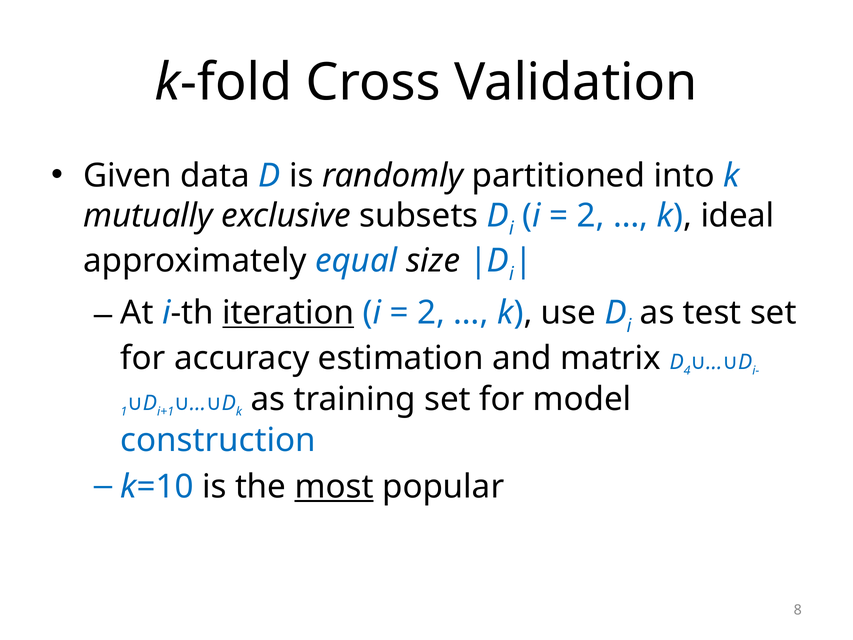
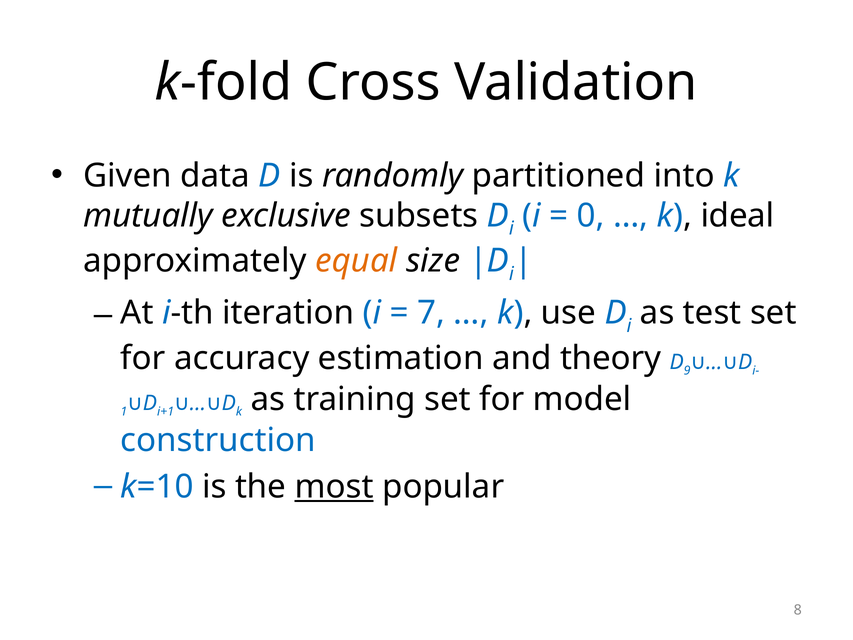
2: 2 -> 0 (591, 216)
equal colour: blue -> orange (356, 261)
iteration underline: present -> none (288, 313)
2: 2 -> 7 (431, 313)
matrix: matrix -> theory (611, 358)
4: 4 -> 9 (687, 370)
